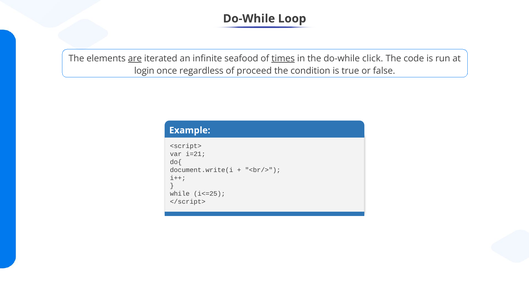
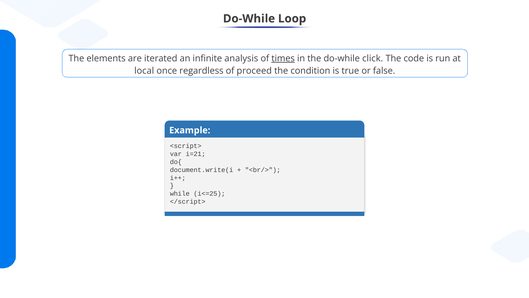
are underline: present -> none (135, 58)
seafood: seafood -> analysis (241, 58)
login: login -> local (144, 71)
